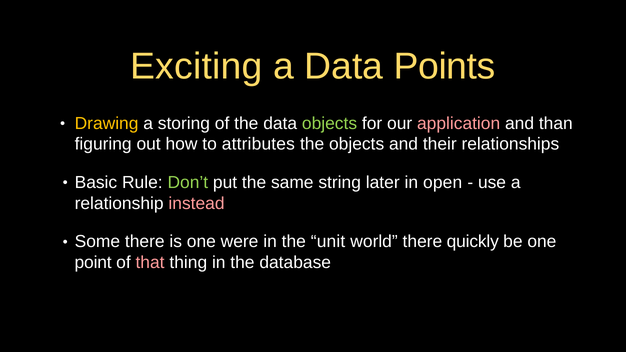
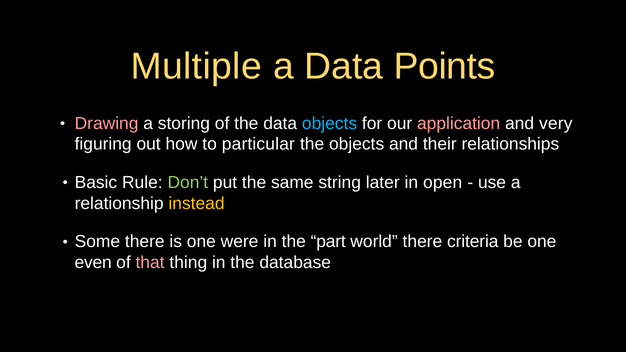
Exciting: Exciting -> Multiple (196, 67)
Drawing colour: yellow -> pink (107, 123)
objects colour: light green -> light blue (330, 123)
than: than -> very (556, 123)
attributes: attributes -> particular (258, 144)
instead colour: pink -> yellow (197, 203)
unit: unit -> part (328, 242)
quickly: quickly -> criteria (473, 242)
point: point -> even (93, 263)
